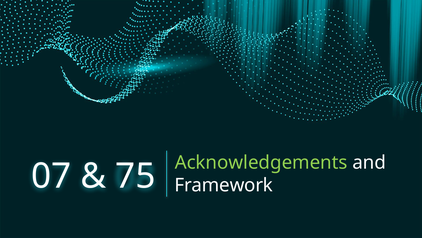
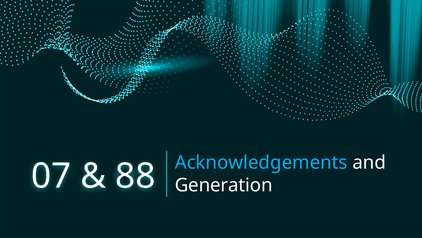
Acknowledgements colour: light green -> light blue (261, 162)
75: 75 -> 88 (135, 176)
Framework: Framework -> Generation (224, 185)
